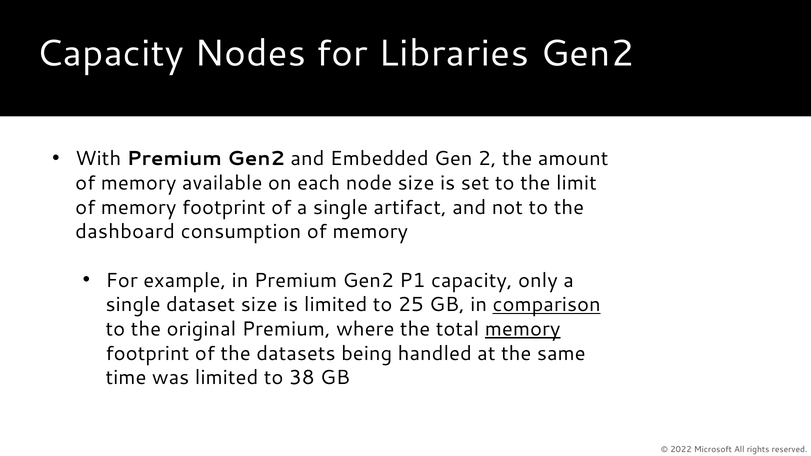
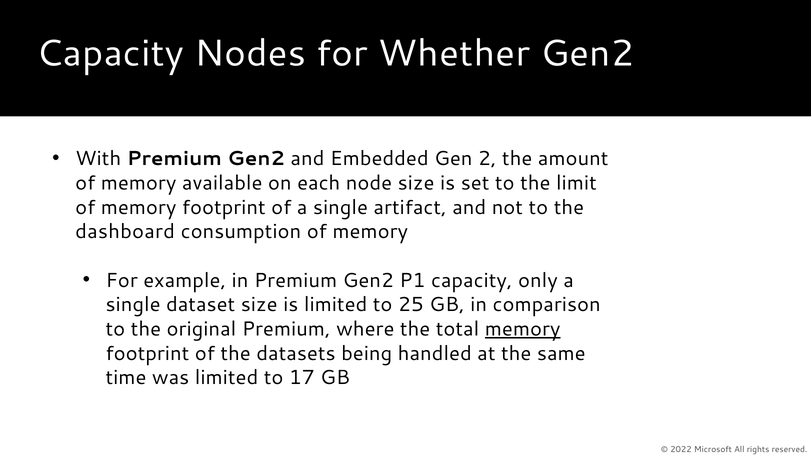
Libraries: Libraries -> Whether (454, 54)
comparison underline: present -> none (547, 305)
38: 38 -> 17 (302, 378)
